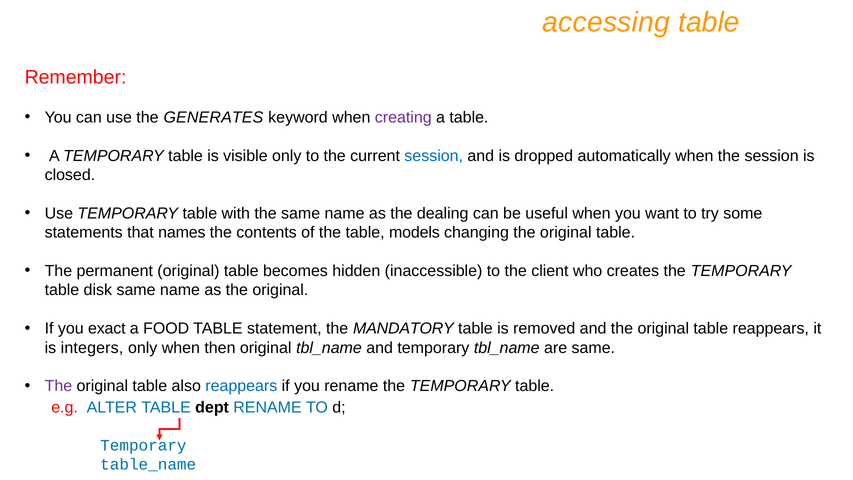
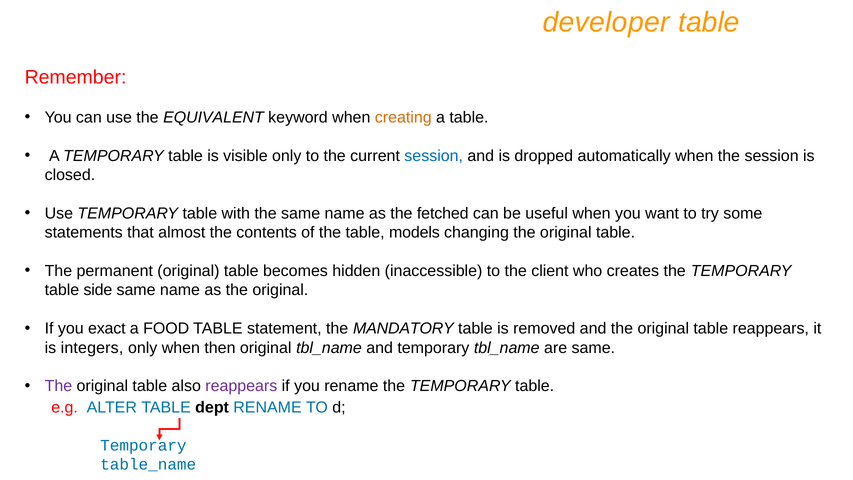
accessing: accessing -> developer (606, 22)
GENERATES: GENERATES -> EQUIVALENT (214, 117)
creating colour: purple -> orange (403, 117)
dealing: dealing -> fetched (443, 213)
names: names -> almost (182, 232)
disk: disk -> side (98, 290)
reappears colour: blue -> purple (241, 386)
